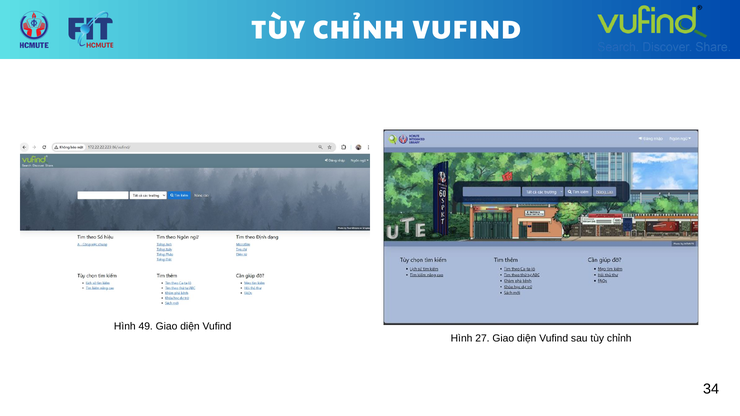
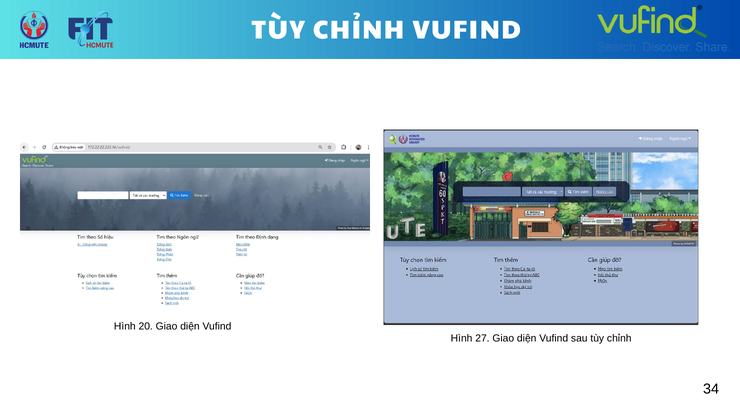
49: 49 -> 20 (146, 326)
